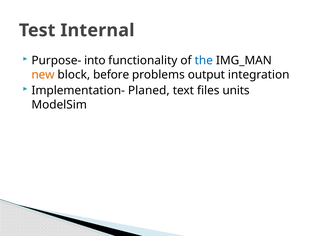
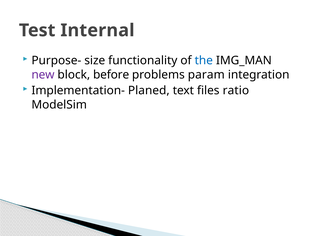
into: into -> size (95, 61)
new colour: orange -> purple (43, 75)
output: output -> param (206, 75)
units: units -> ratio (236, 91)
